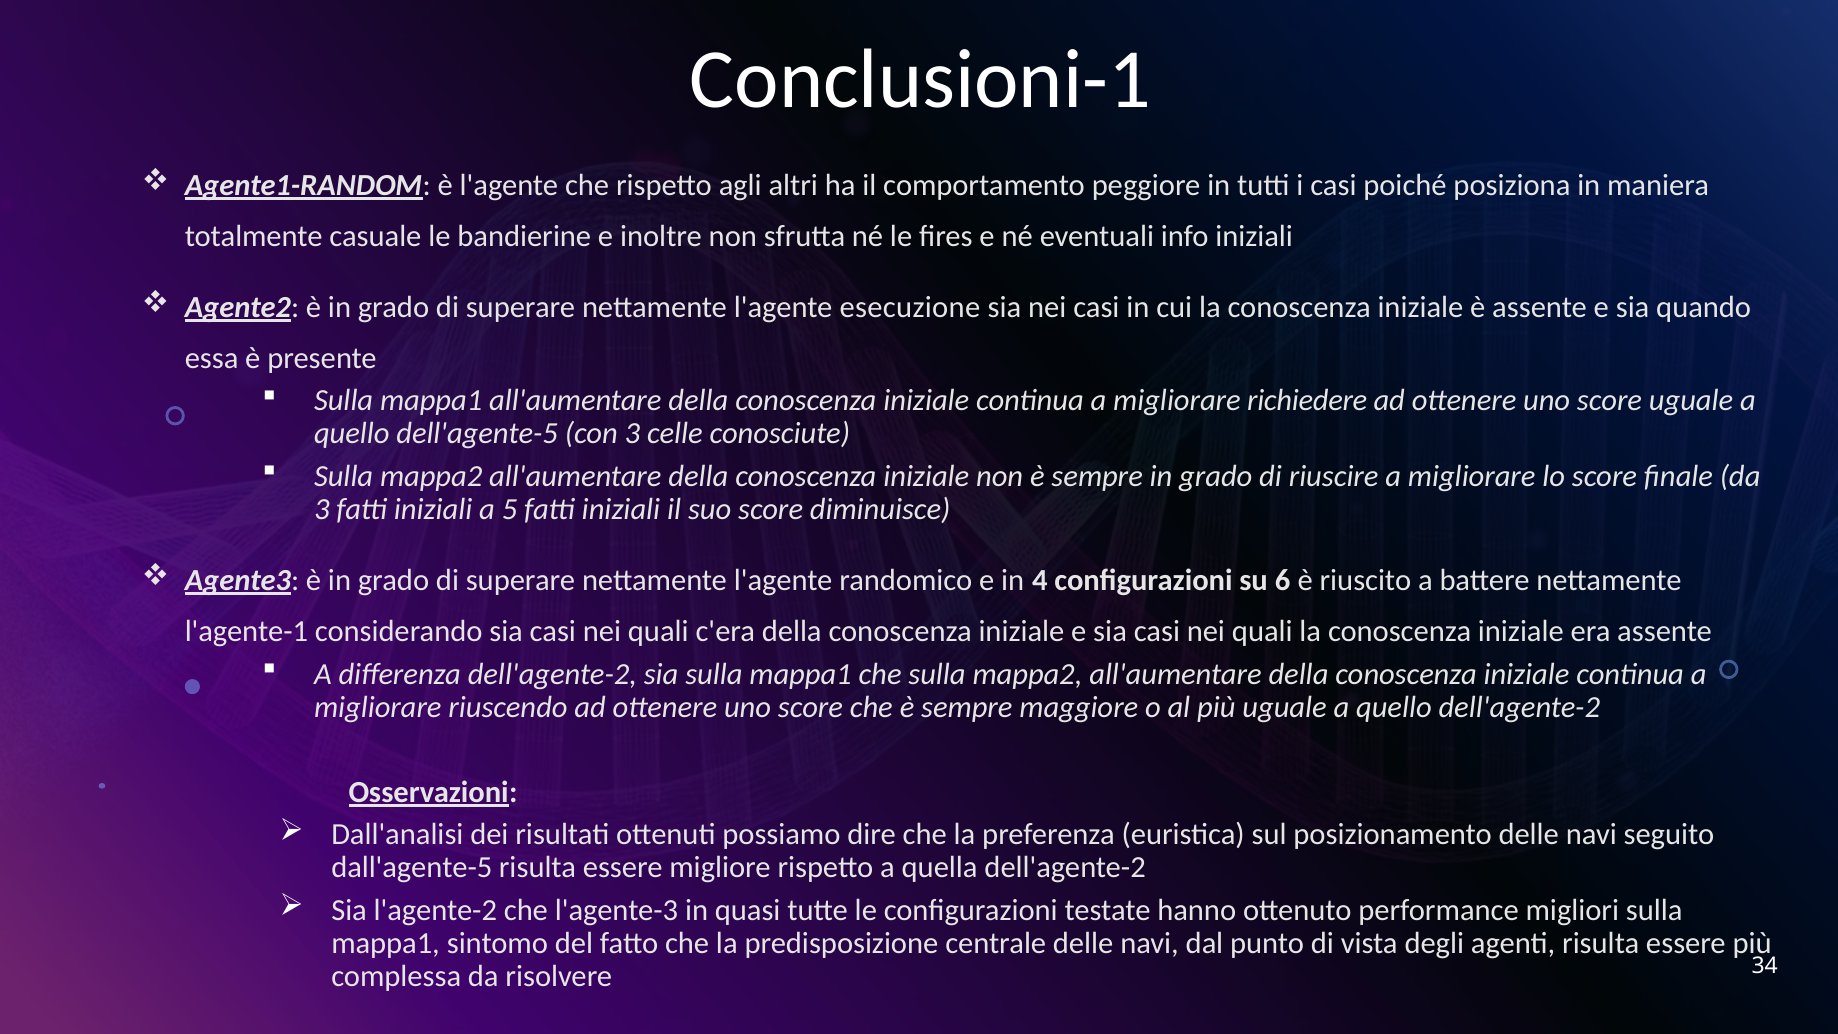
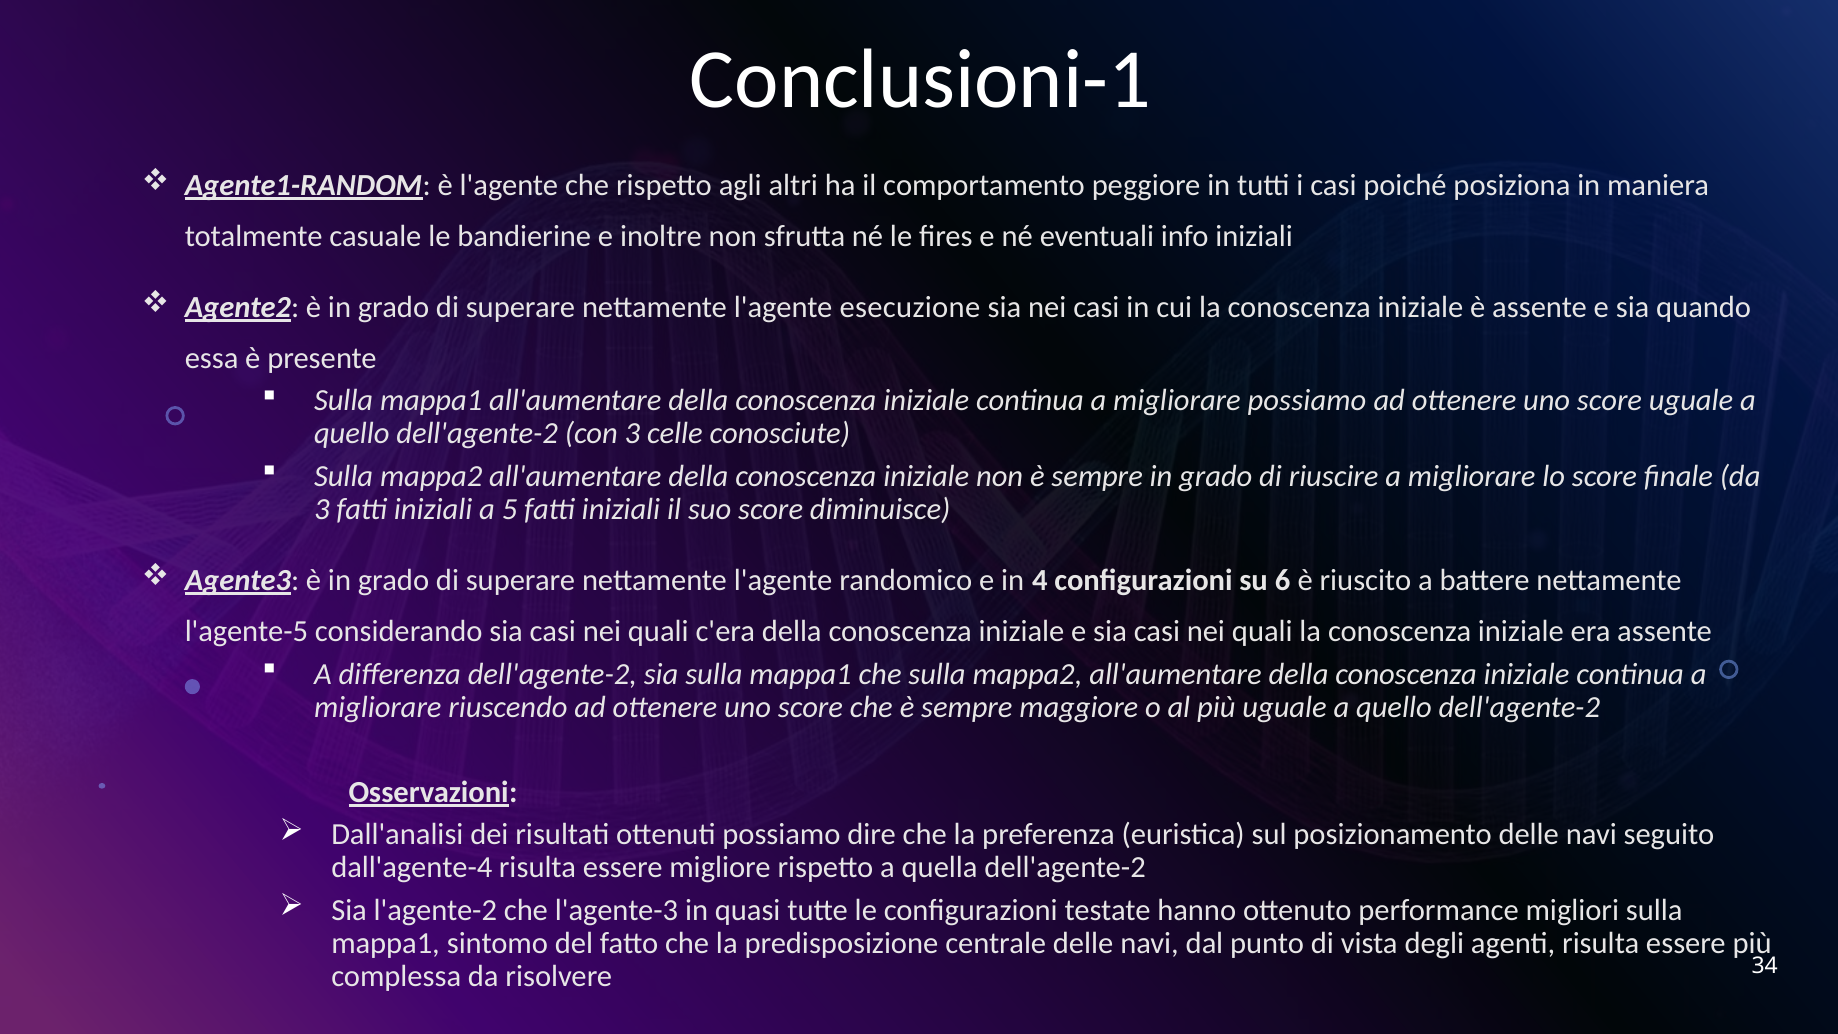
migliorare richiedere: richiedere -> possiamo (1307, 401)
dell'agente-5: dell'agente-5 -> dell'agente-2 (477, 434)
l'agente-1: l'agente-1 -> l'agente-5 (246, 632)
dall'agente-5: dall'agente-5 -> dall'agente-4 (412, 868)
